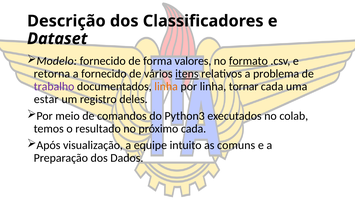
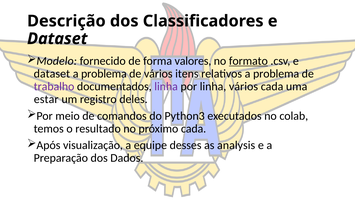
retorna: retorna -> dataset (52, 74)
fornecido: fornecido -> problema (104, 74)
itens underline: present -> none (187, 74)
linha colour: orange -> purple (166, 86)
linha tornar: tornar -> vários (244, 86)
intuito: intuito -> desses (186, 145)
comuns: comuns -> analysis (236, 145)
